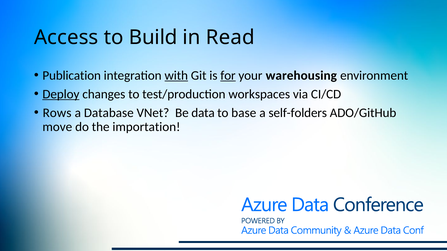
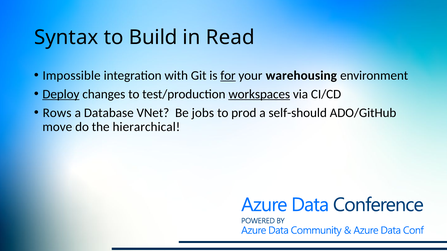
Access: Access -> Syntax (66, 38)
Publication: Publication -> Impossible (72, 76)
with underline: present -> none (176, 76)
workspaces underline: none -> present (259, 94)
data: data -> jobs (203, 113)
base: base -> prod (244, 113)
self-folders: self-folders -> self-should (298, 113)
importation: importation -> hierarchical (146, 127)
